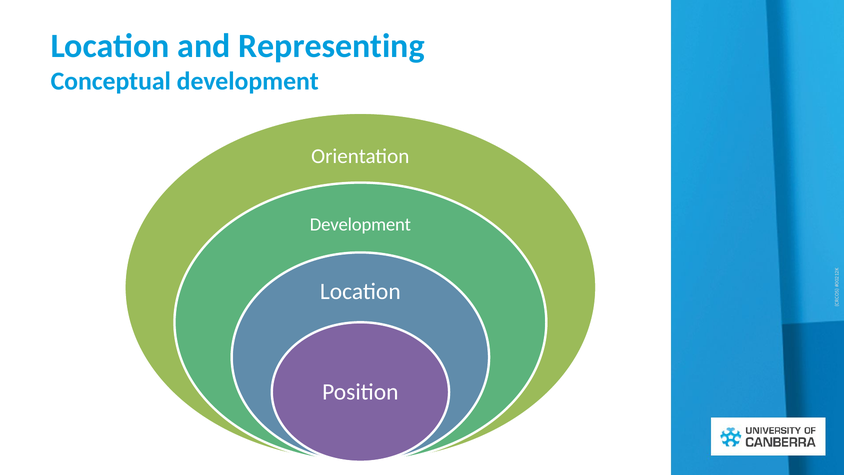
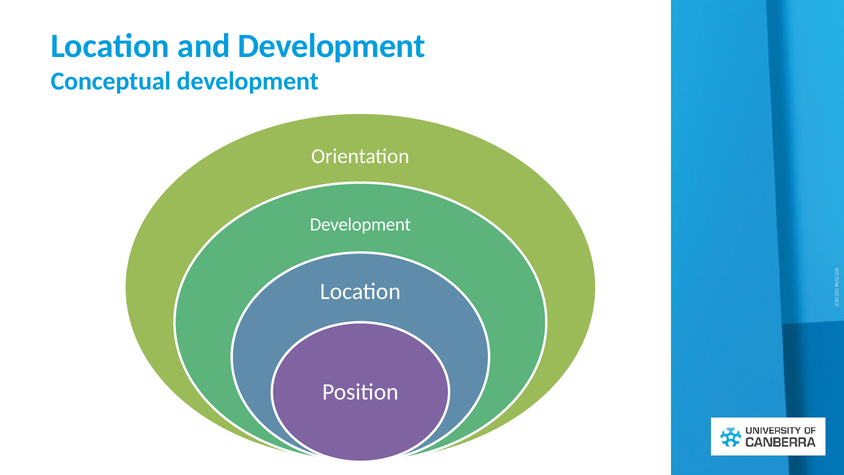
and Representing: Representing -> Development (332, 46)
